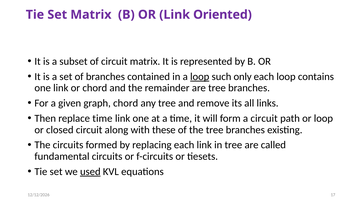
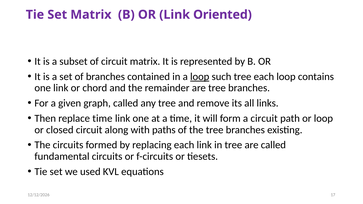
such only: only -> tree (243, 77)
graph chord: chord -> called (126, 103)
these: these -> paths (164, 130)
used underline: present -> none (90, 172)
